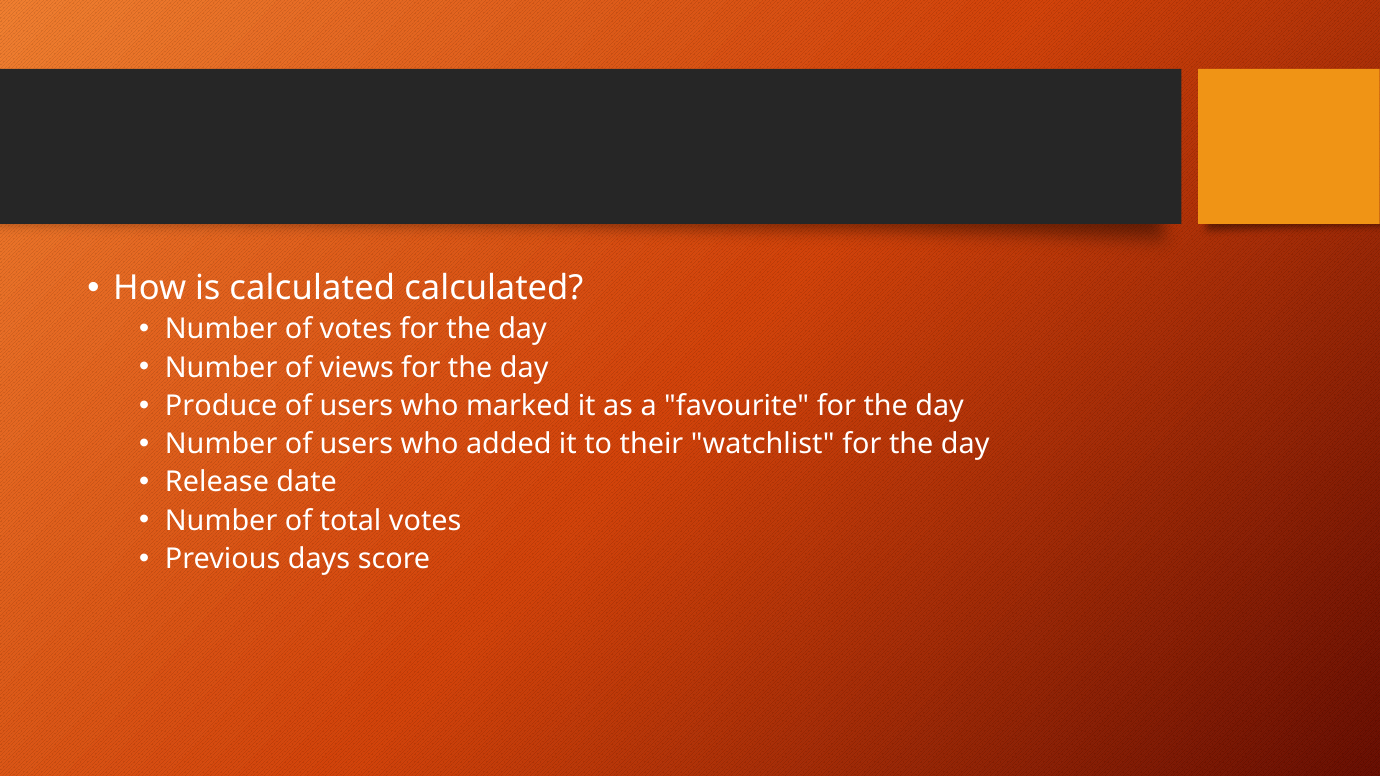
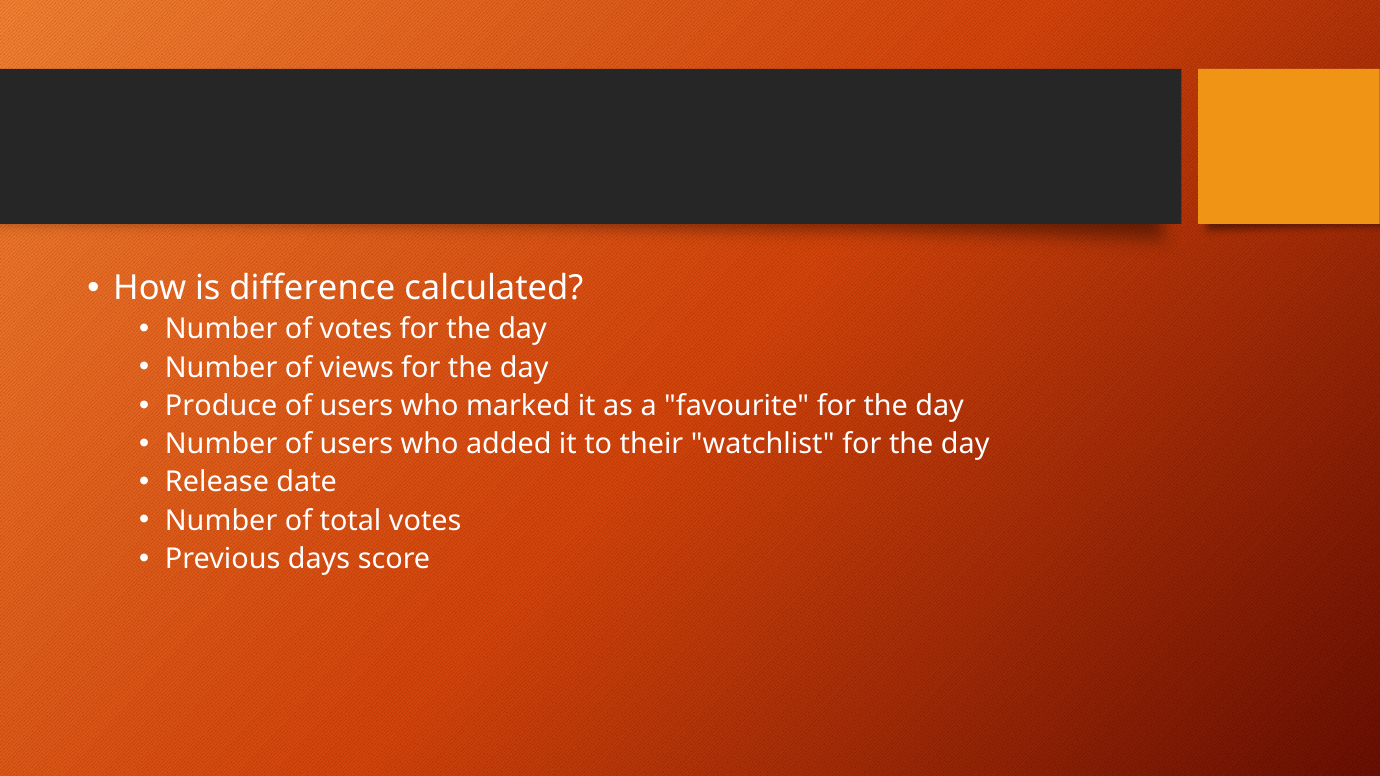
is calculated: calculated -> difference (312, 288)
